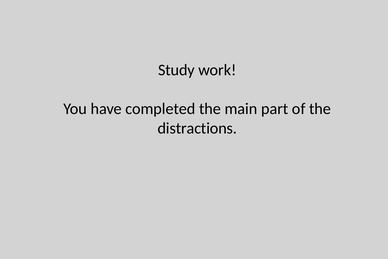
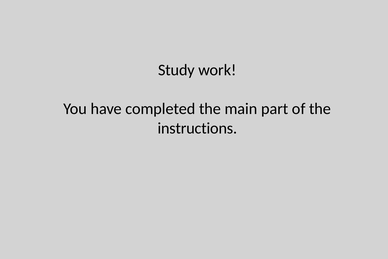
distractions: distractions -> instructions (197, 128)
